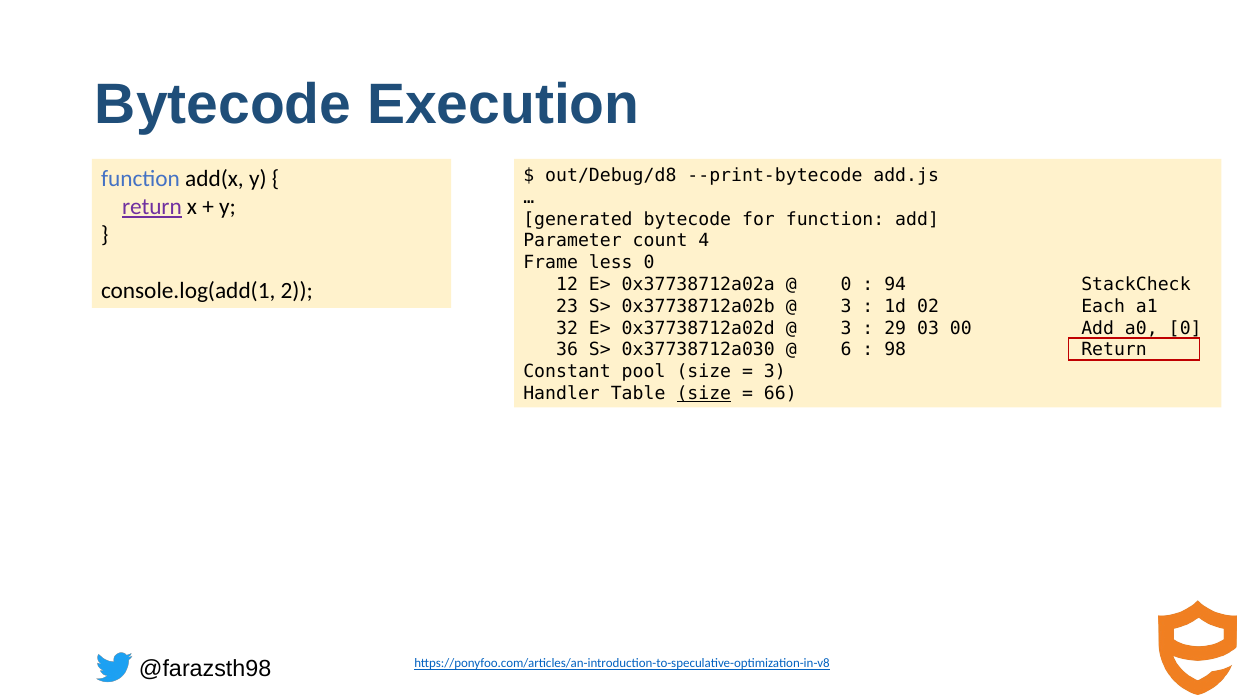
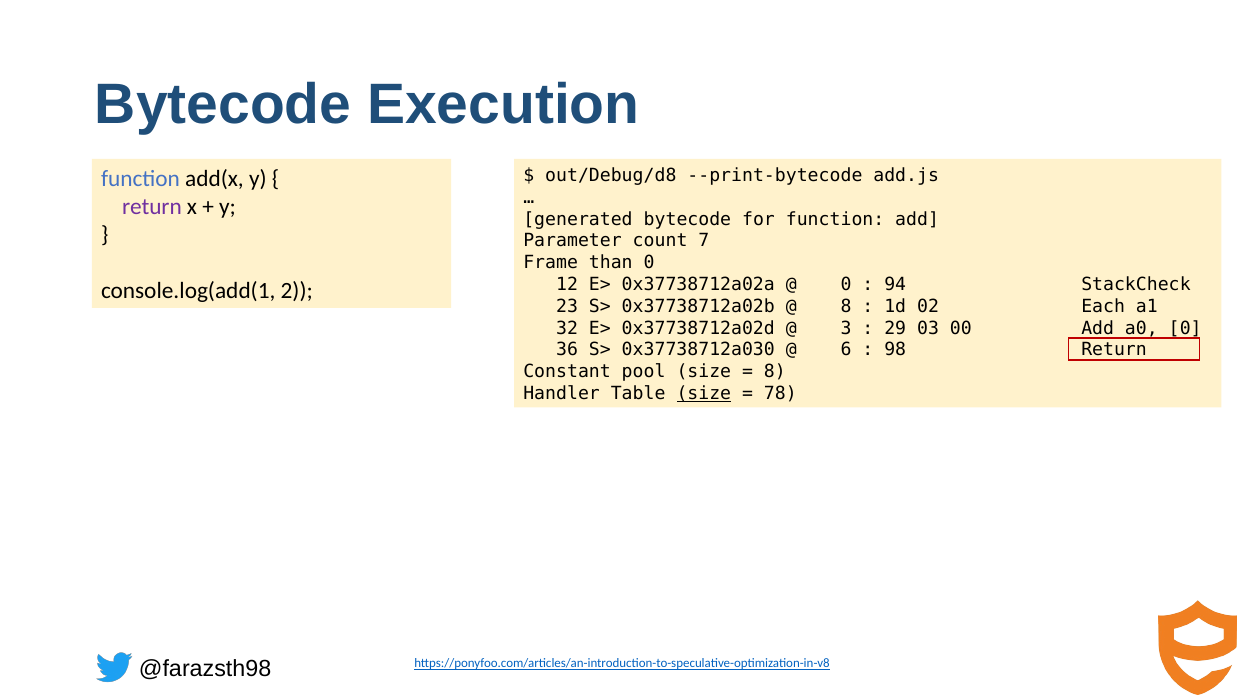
return underline: present -> none (152, 207)
4: 4 -> 7 (704, 241)
less: less -> than (611, 263)
3: 3 -> 8 (846, 307)
3: 3 -> 8 (775, 372)
66: 66 -> 78 (780, 394)
